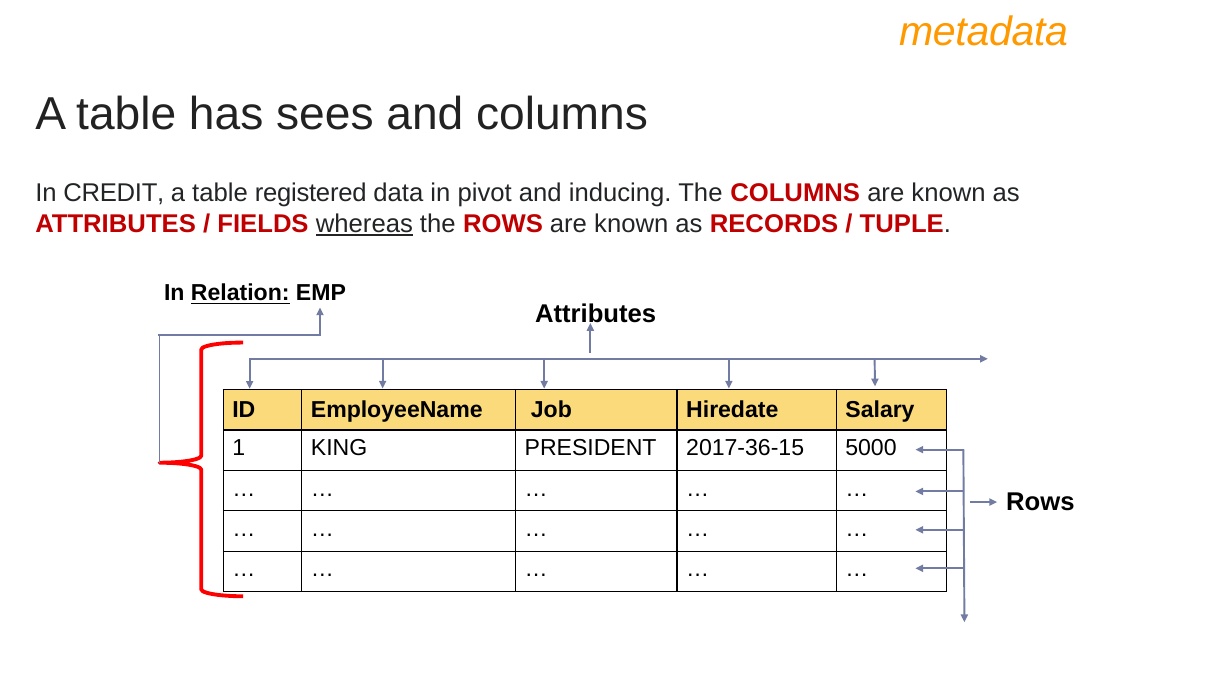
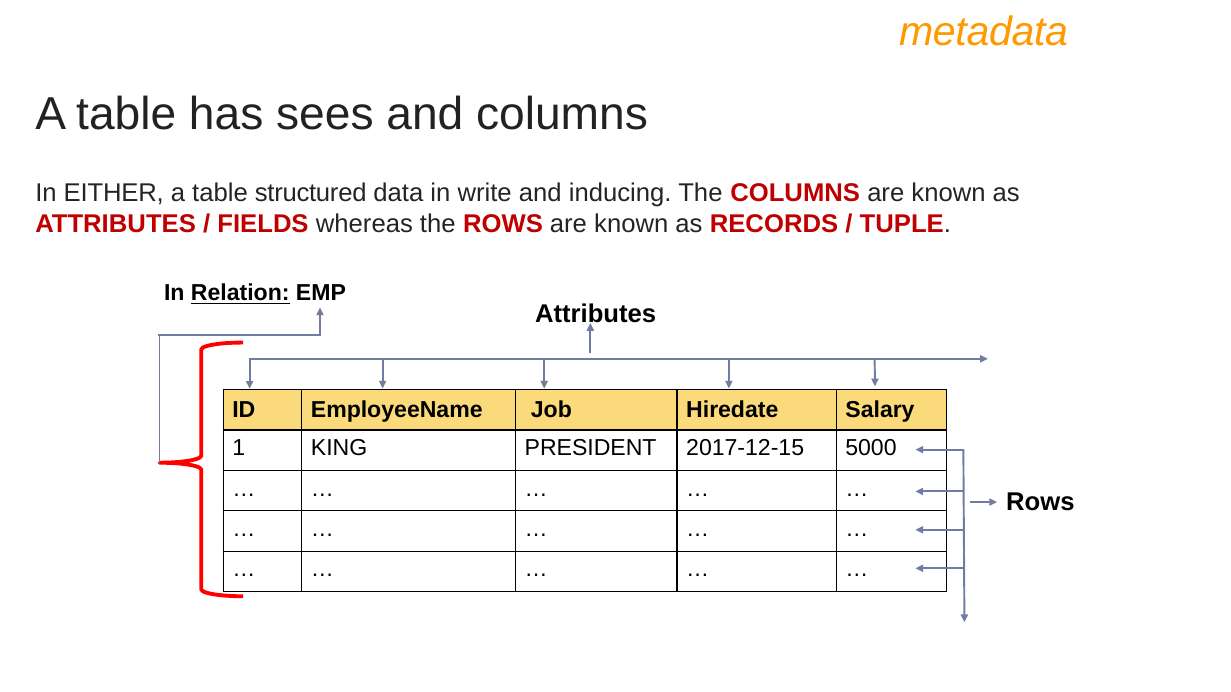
CREDIT: CREDIT -> EITHER (114, 193)
registered: registered -> structured (311, 193)
pivot: pivot -> write (485, 193)
whereas underline: present -> none (364, 224)
2017-36-15: 2017-36-15 -> 2017-12-15 (745, 448)
